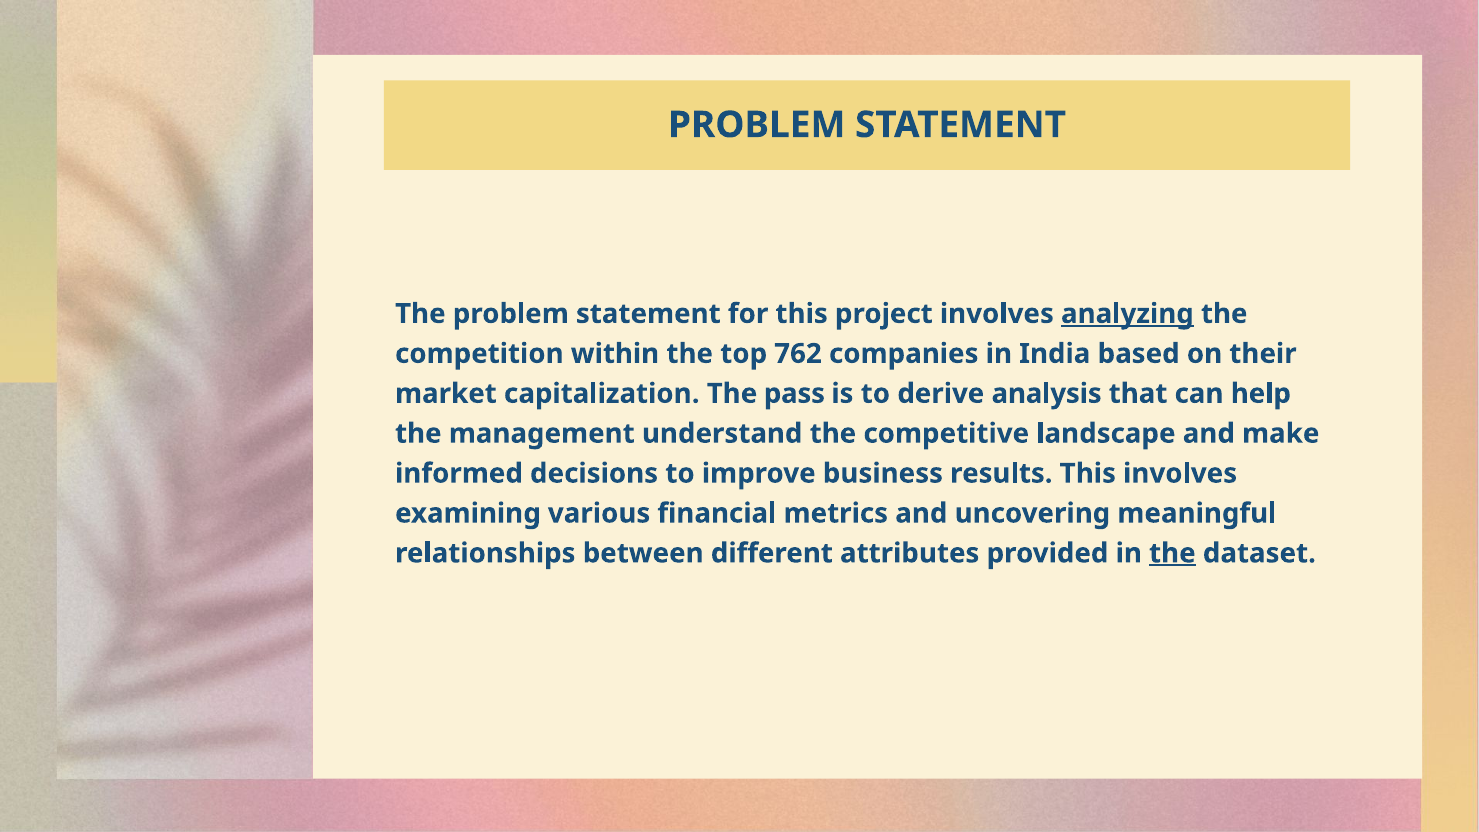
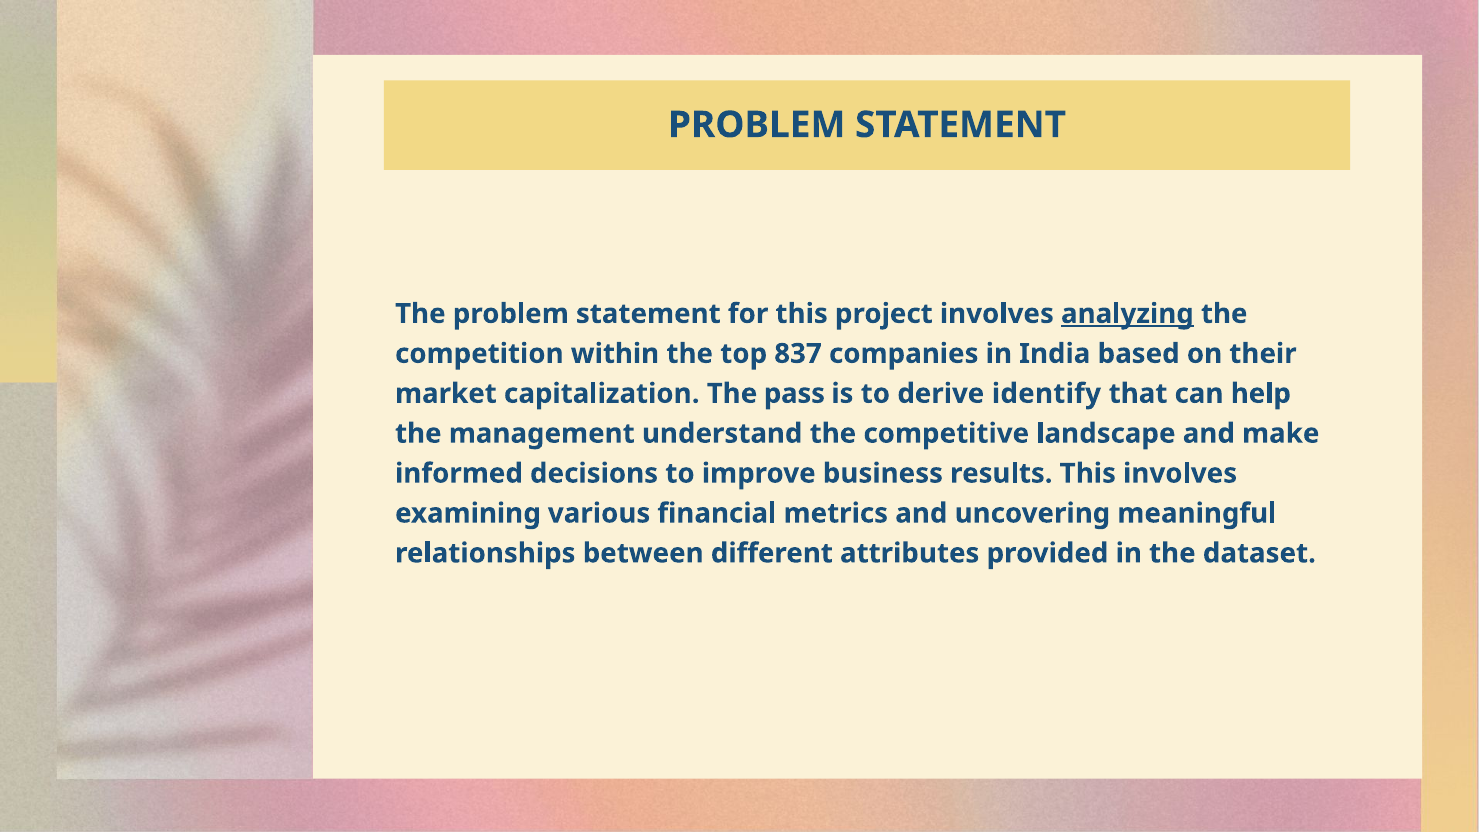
762: 762 -> 837 (798, 354)
analysis: analysis -> identify (1046, 394)
the underline: present -> none (1172, 553)
